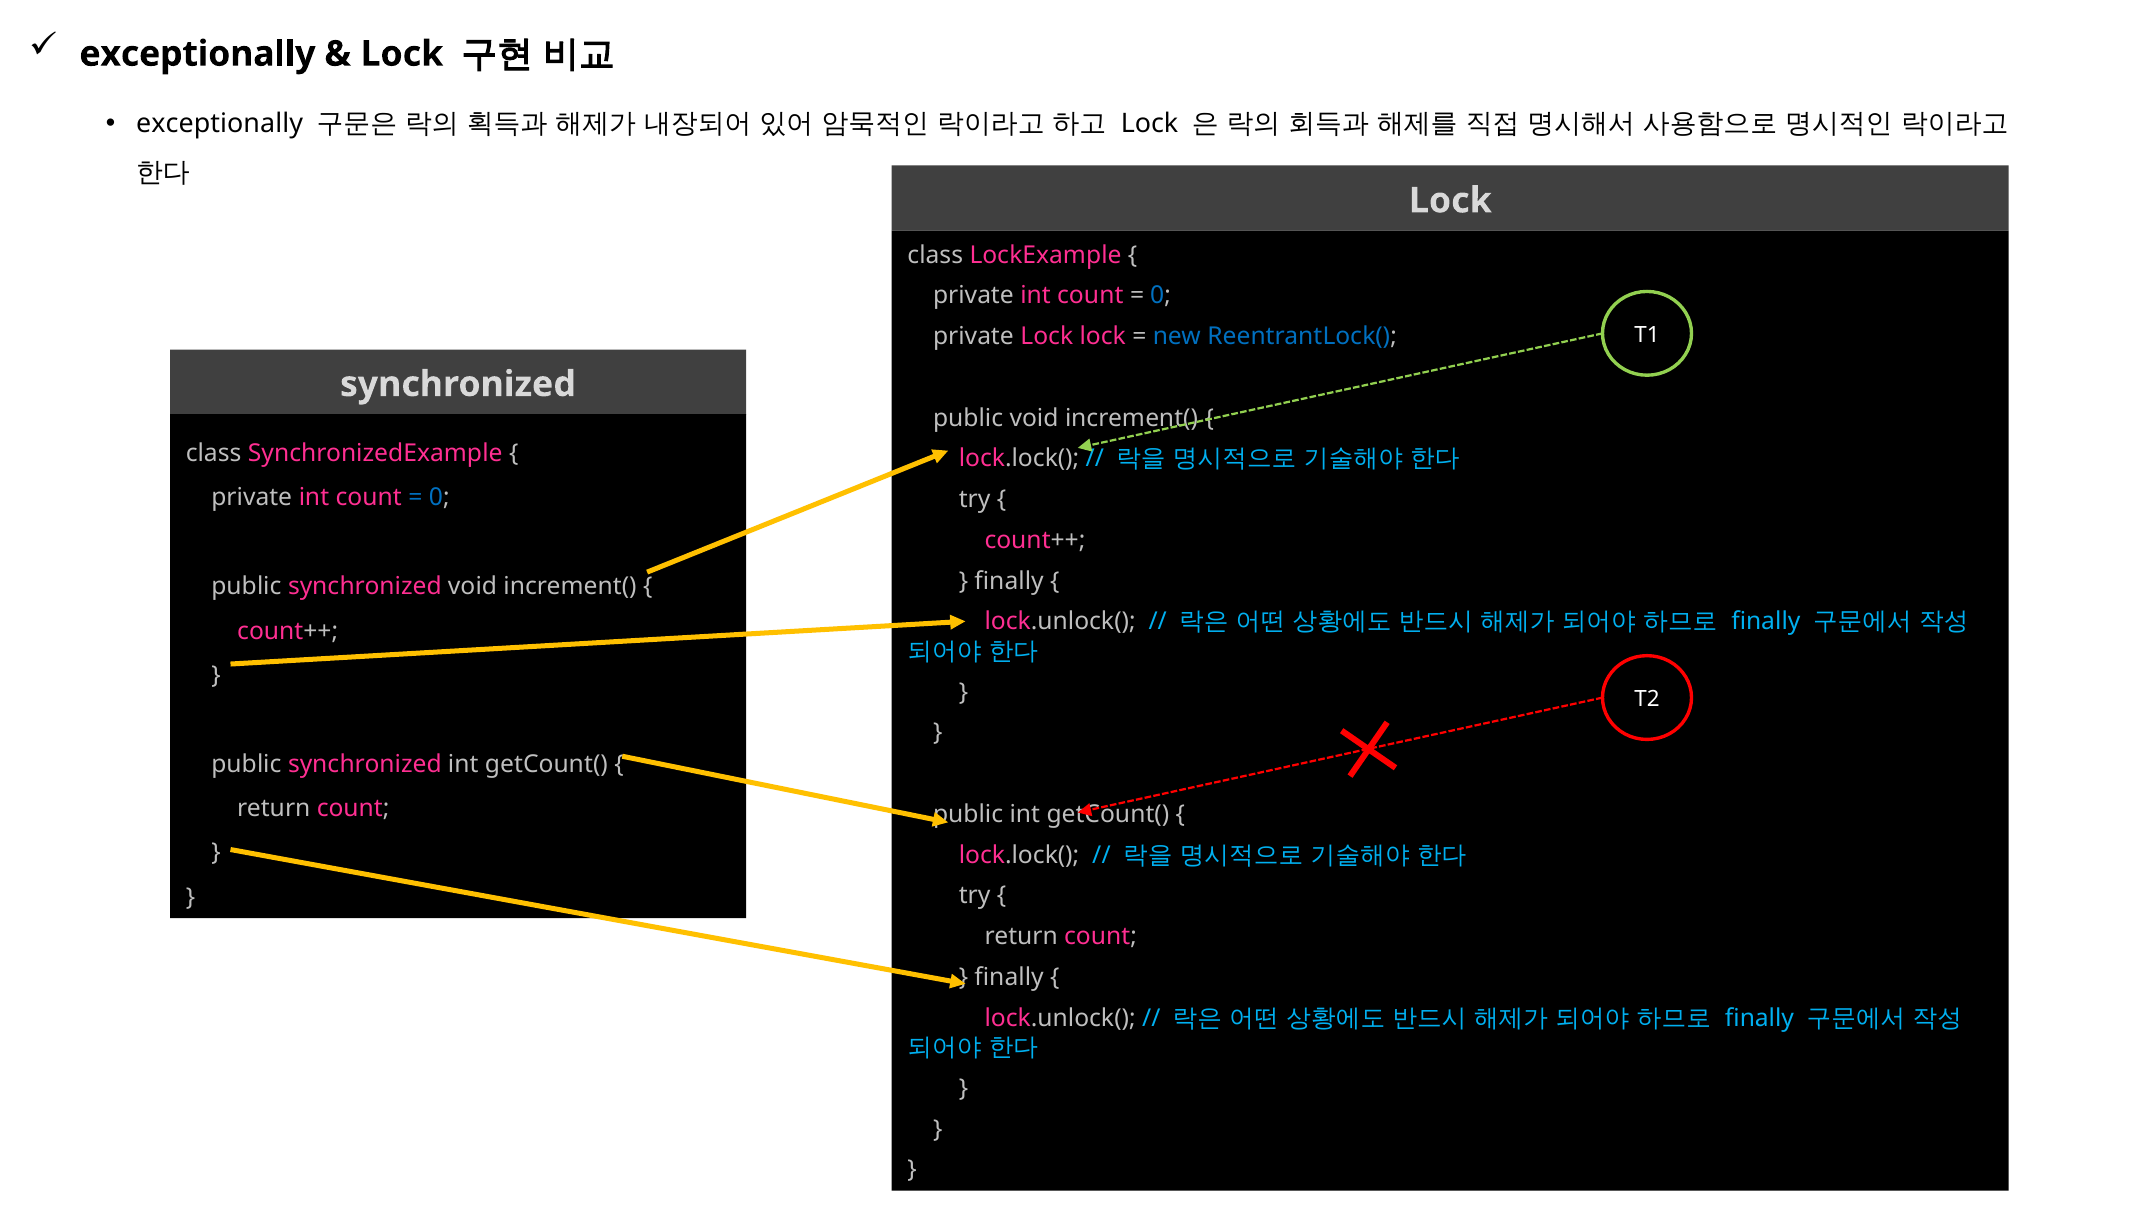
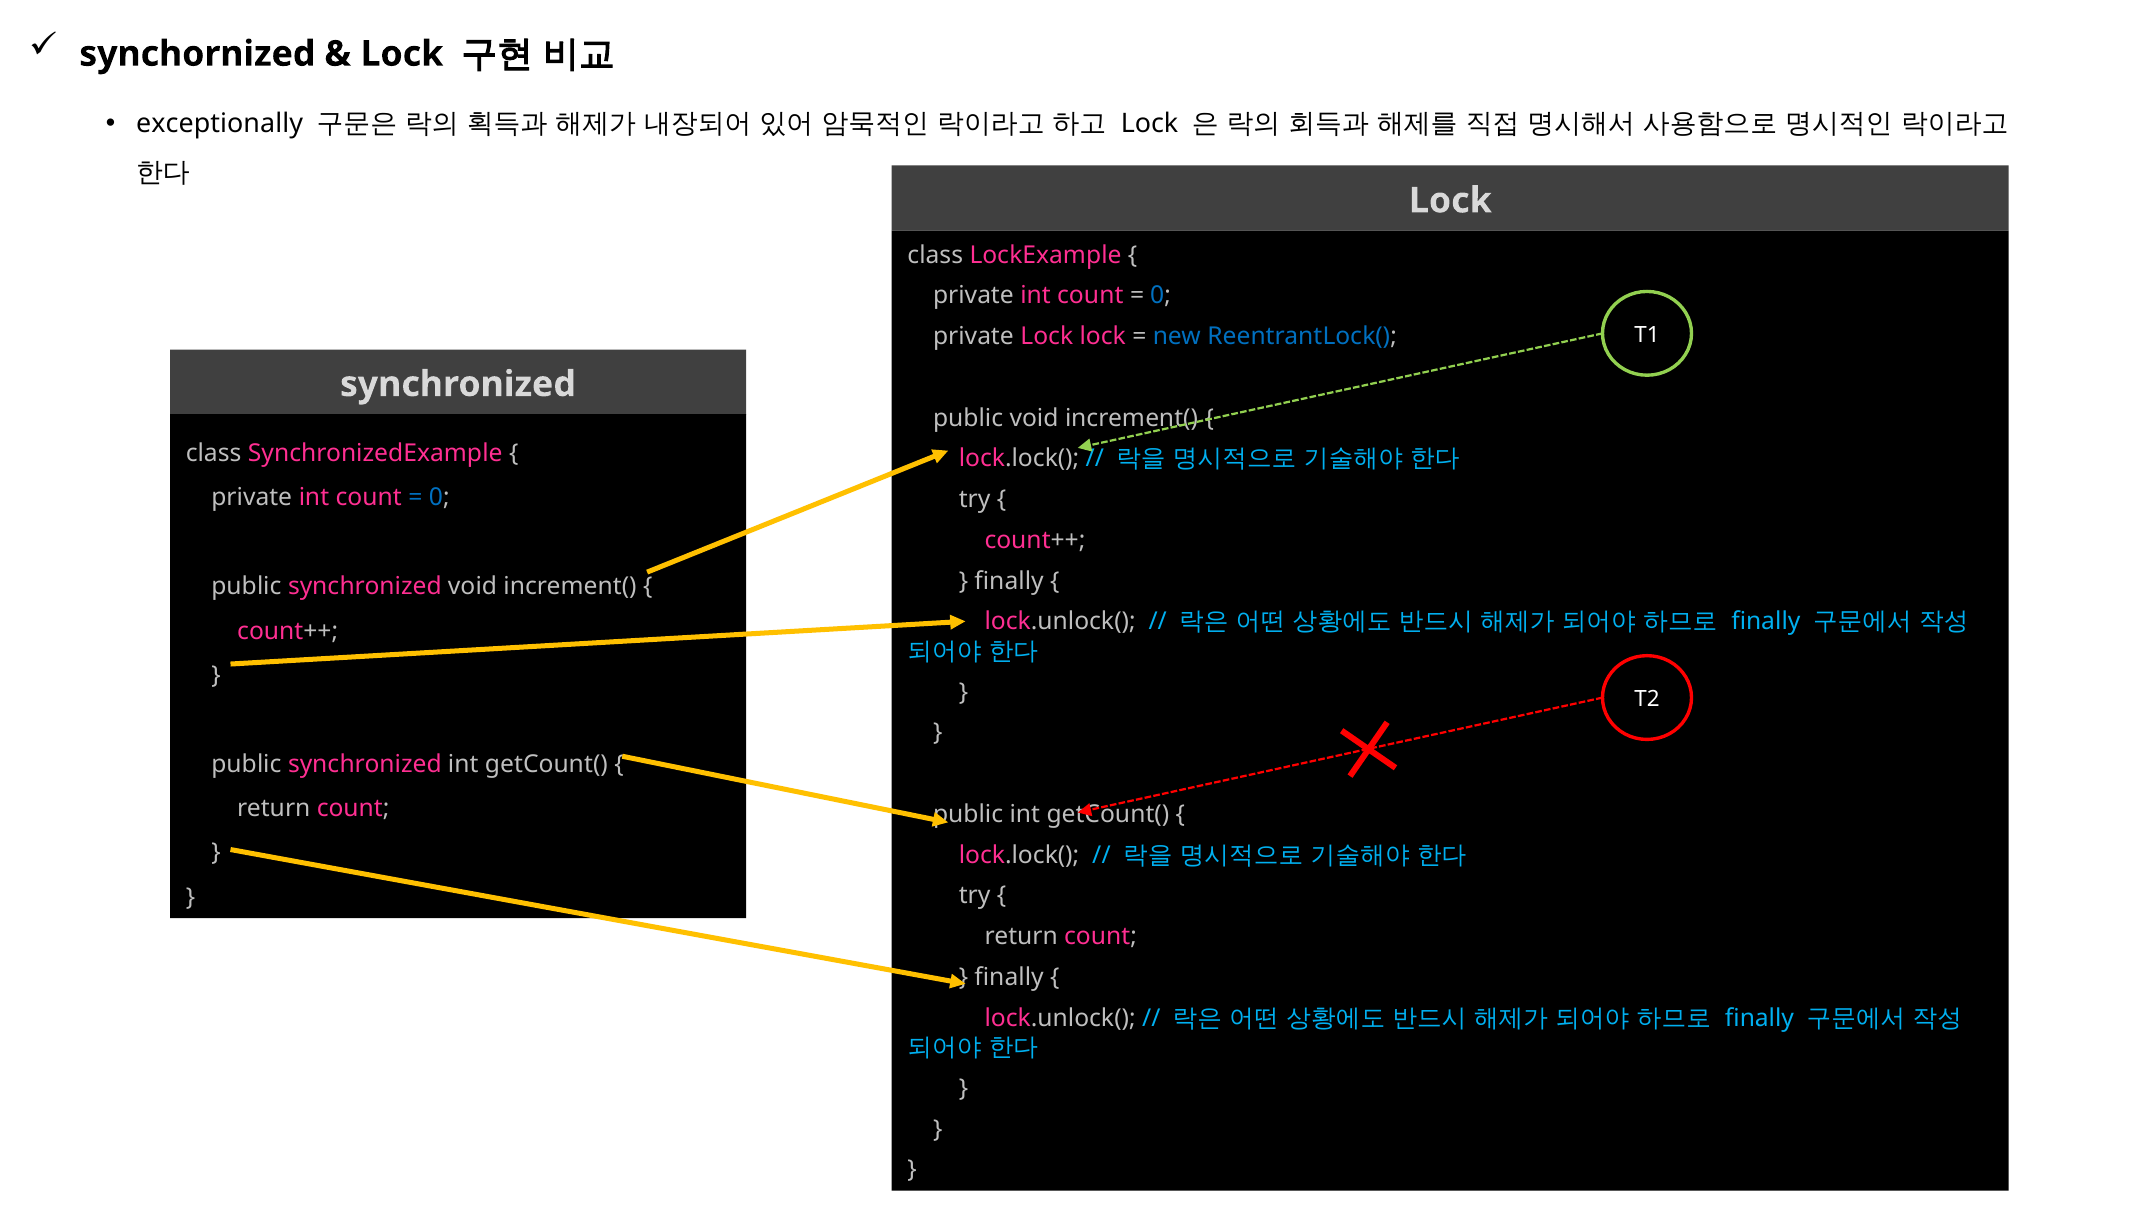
exceptionally: exceptionally -> synchornized (197, 54)
